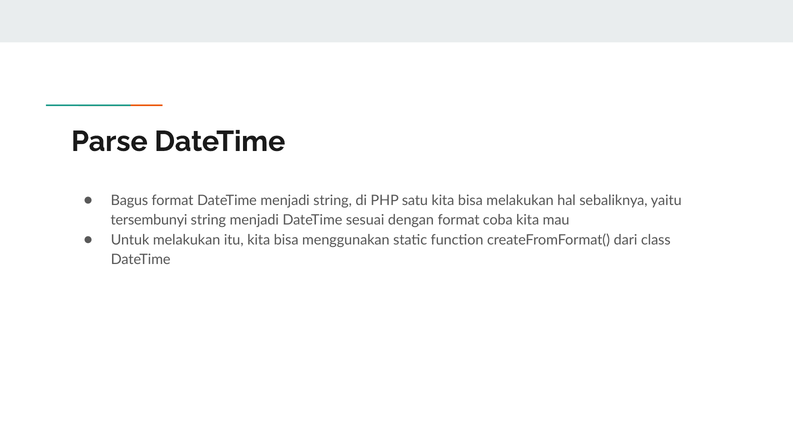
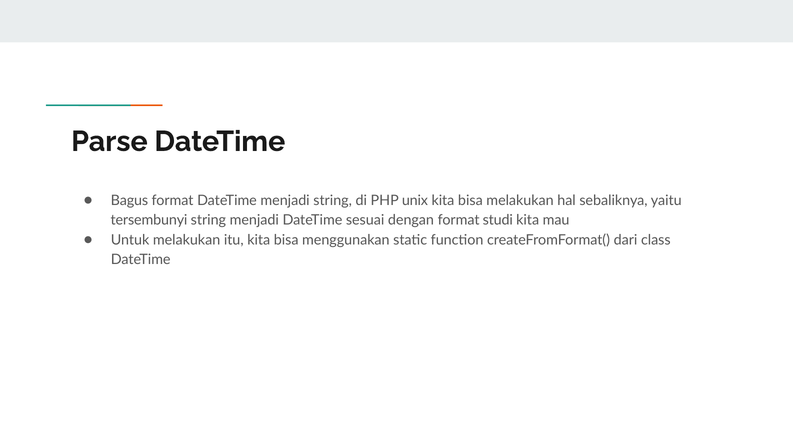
satu: satu -> unix (415, 200)
coba: coba -> studi (498, 220)
